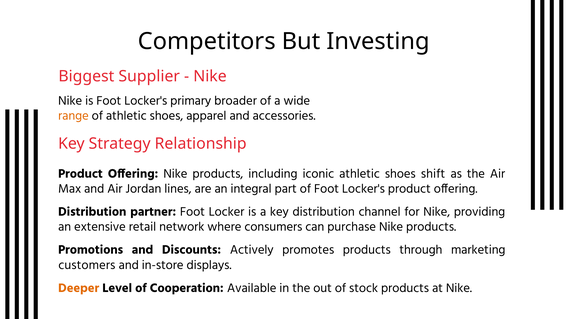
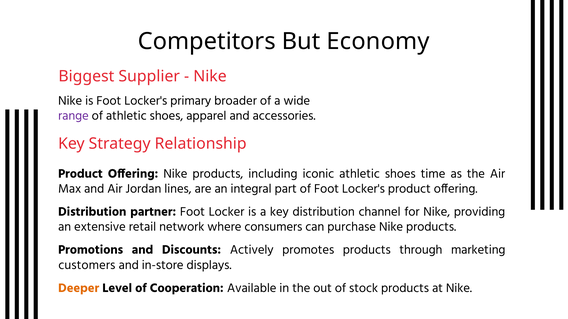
Investing: Investing -> Economy (378, 41)
range colour: orange -> purple (73, 116)
shift: shift -> time (433, 174)
